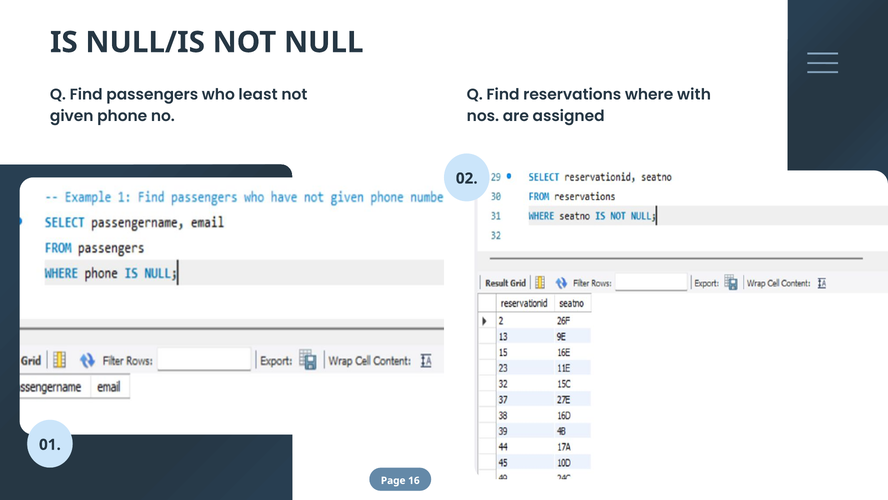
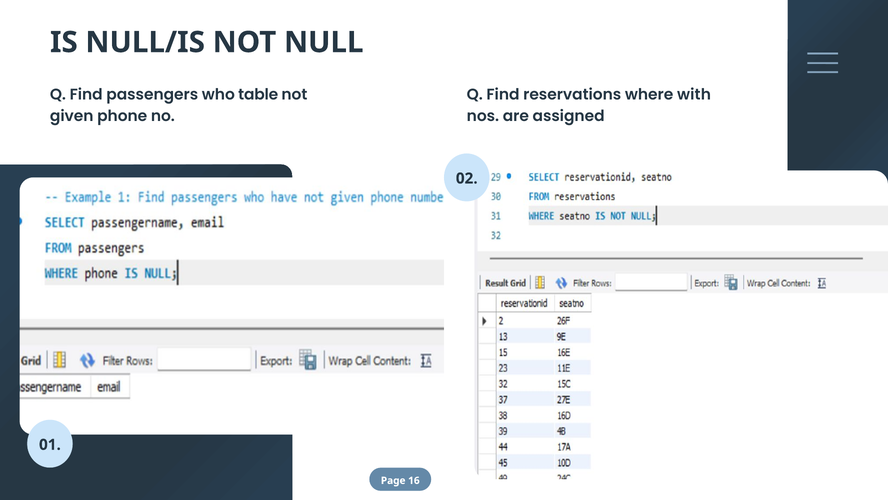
least: least -> table (258, 94)
